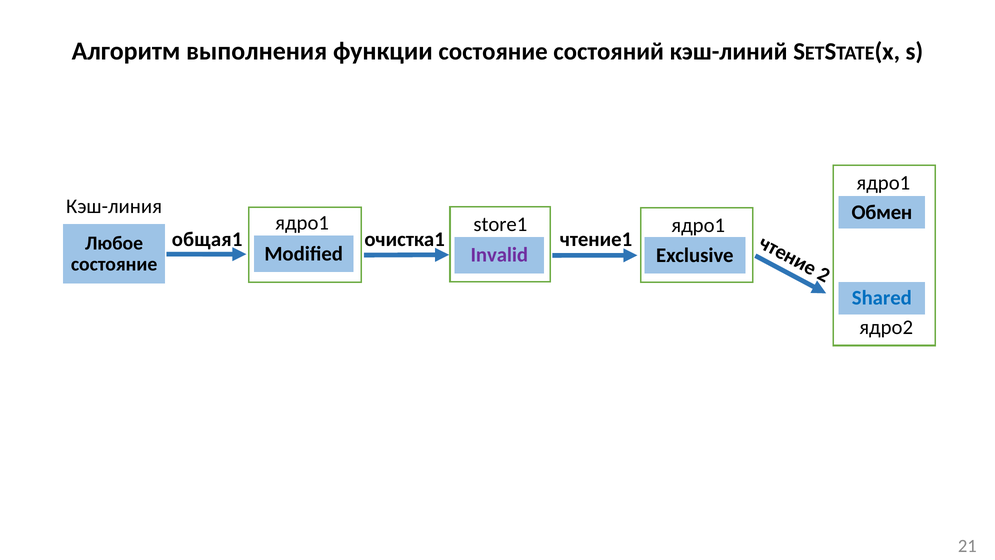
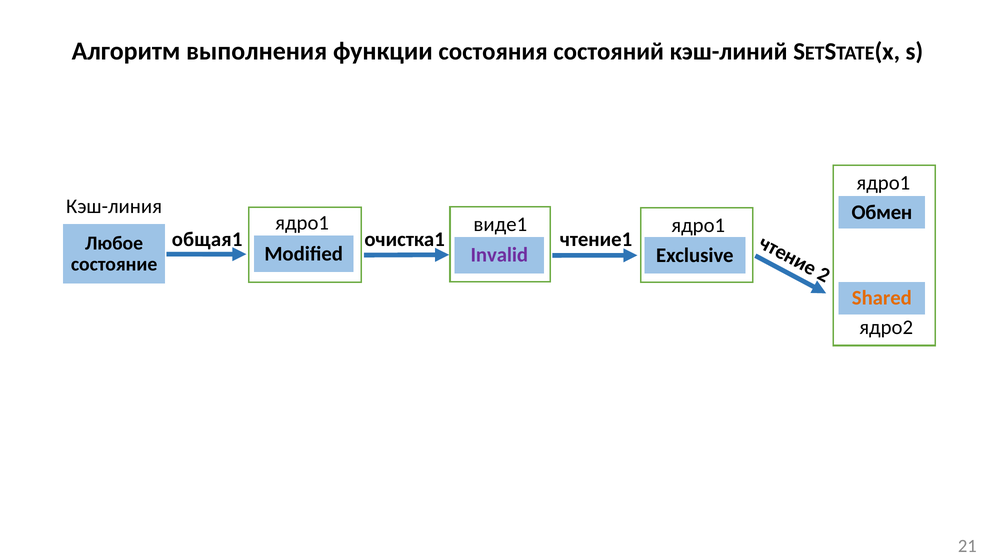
функции состояние: состояние -> состояния (493, 51)
store1: store1 -> виде1 (500, 224)
Shared colour: blue -> orange (882, 298)
